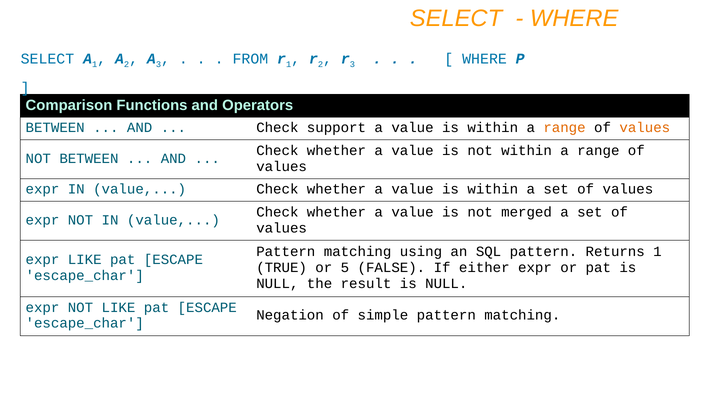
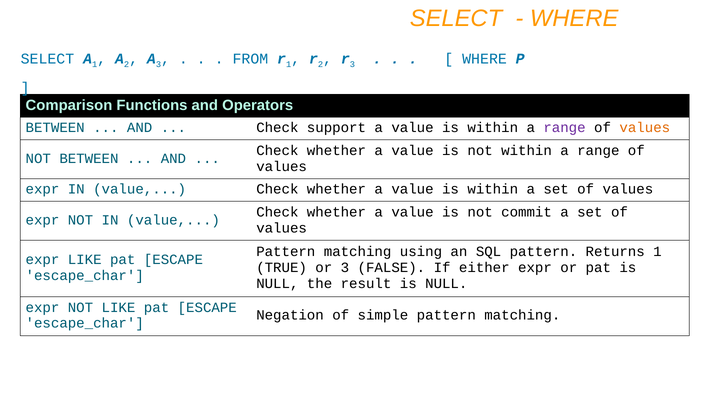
range colour: orange -> purple (565, 128)
merged: merged -> commit (527, 212)
or 5: 5 -> 3 (345, 268)
